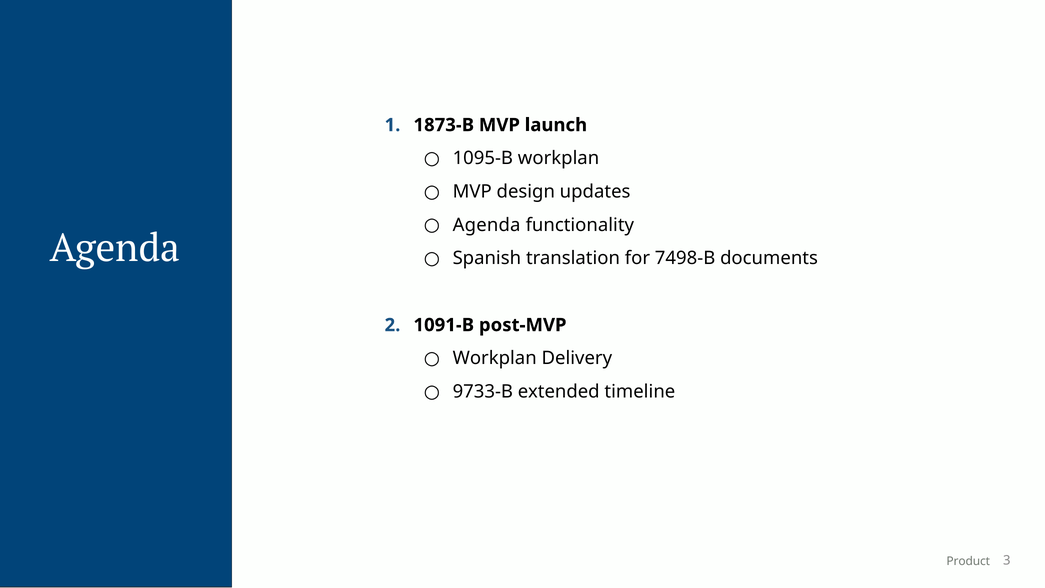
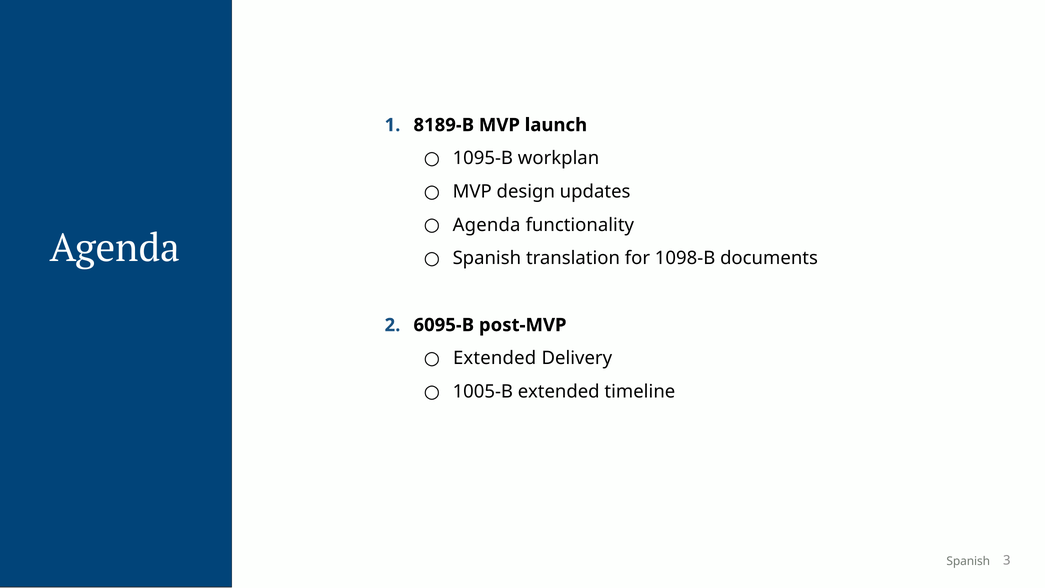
1873-B: 1873-B -> 8189-B (444, 125)
7498-B: 7498-B -> 1098-B (685, 258)
1091-B: 1091-B -> 6095-B (444, 325)
Workplan: Workplan -> Extended (495, 358)
9733-B: 9733-B -> 1005-B (483, 392)
Product: Product -> Spanish (968, 561)
